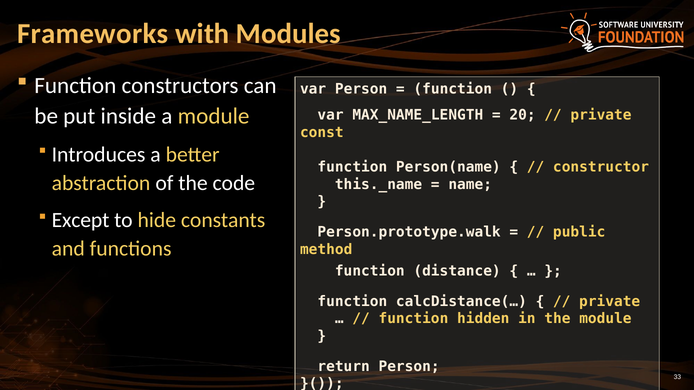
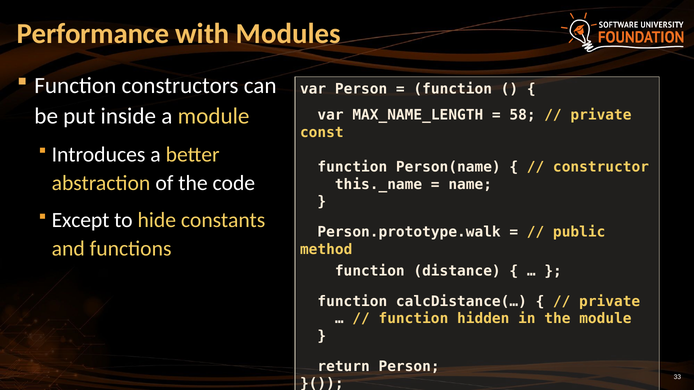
Frameworks: Frameworks -> Performance (93, 34)
20: 20 -> 58 (523, 115)
